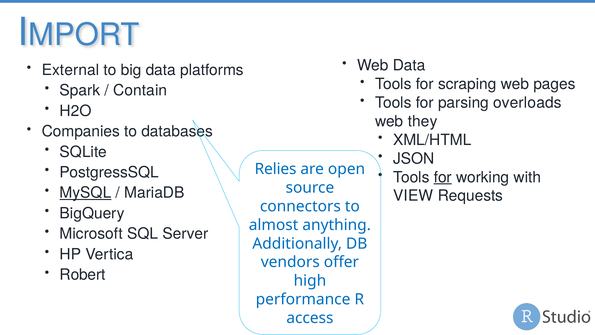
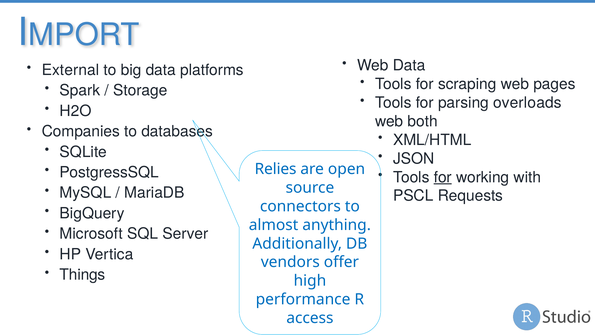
Contain: Contain -> Storage (140, 90)
they: they -> both (423, 121)
MySQL underline: present -> none (85, 193)
VIEW: VIEW -> PSCL (413, 196)
Robert: Robert -> Things (83, 275)
